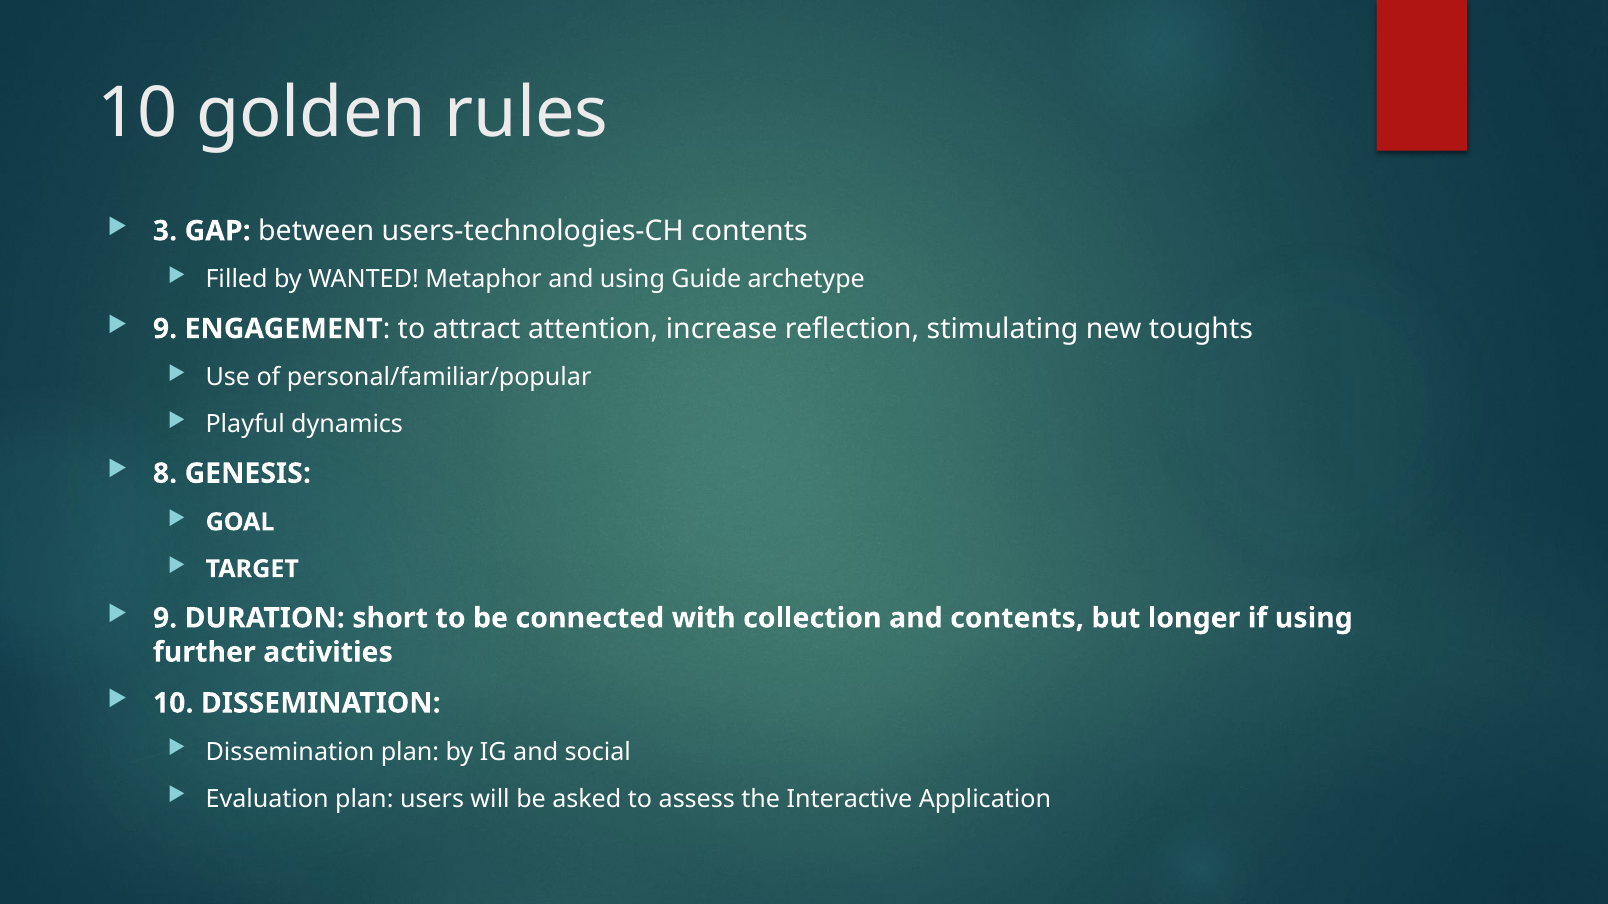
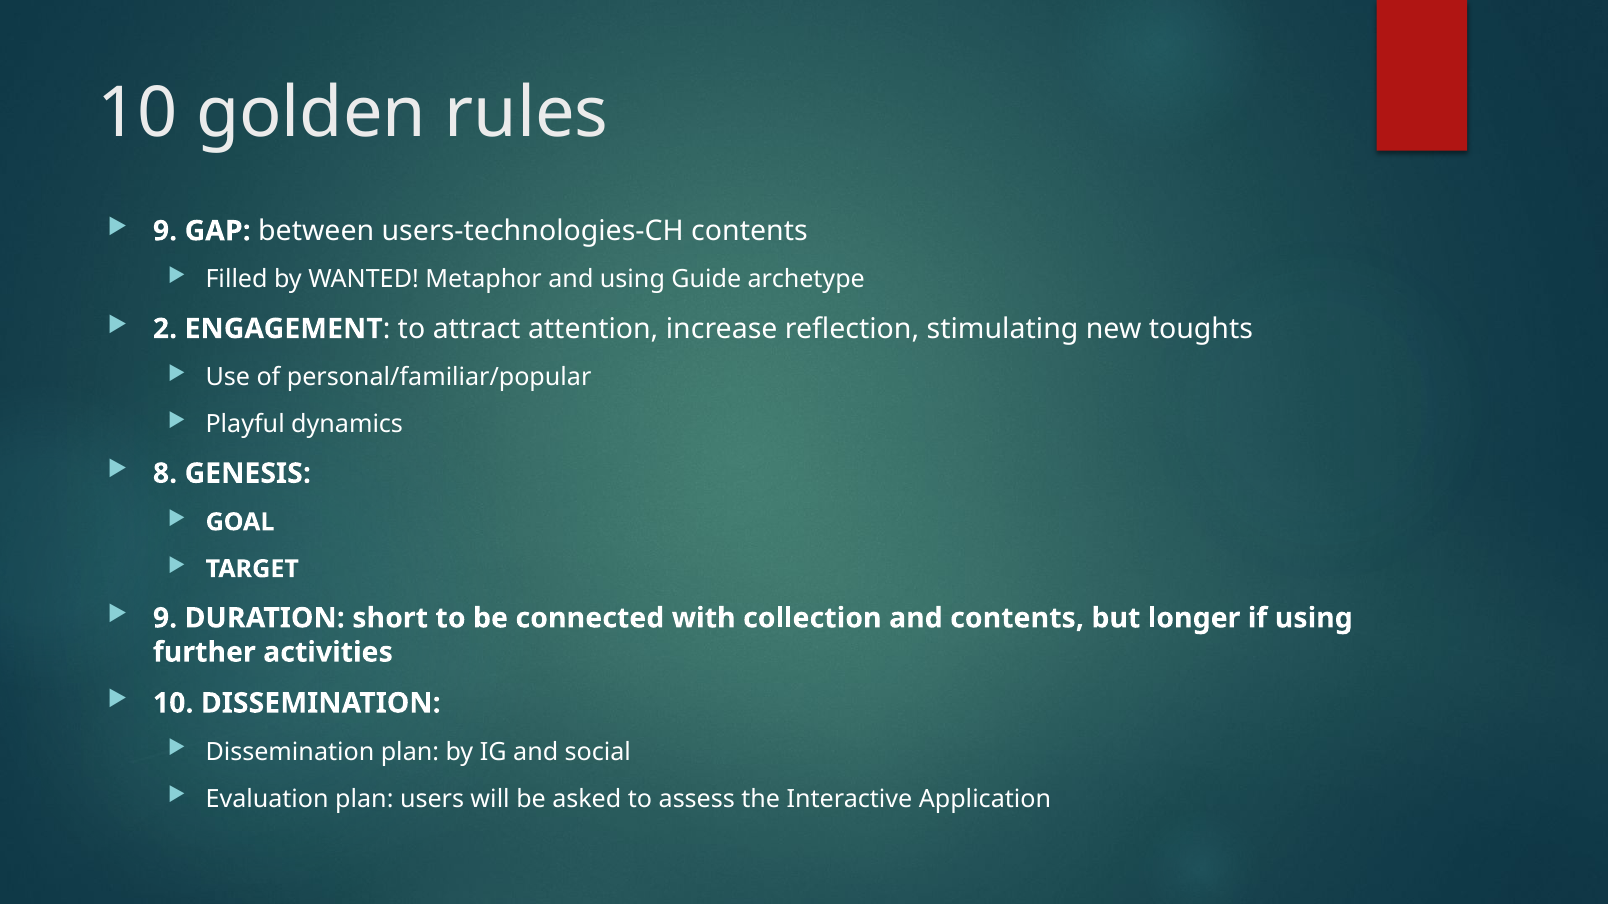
3: 3 -> 9 (165, 231)
9: 9 -> 2 (165, 329)
